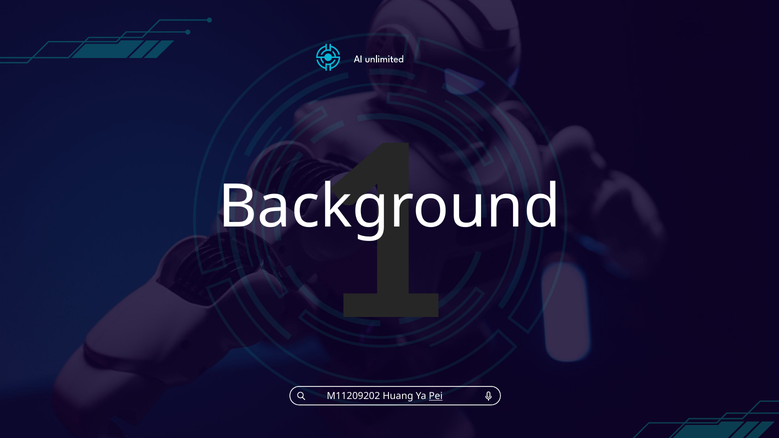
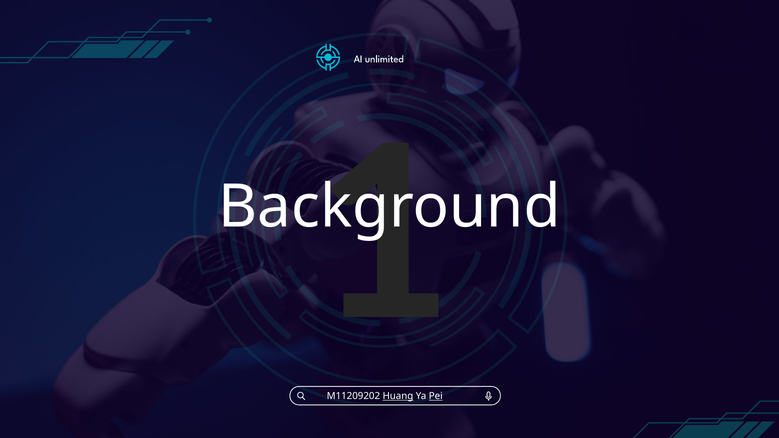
Huang underline: none -> present (398, 396)
